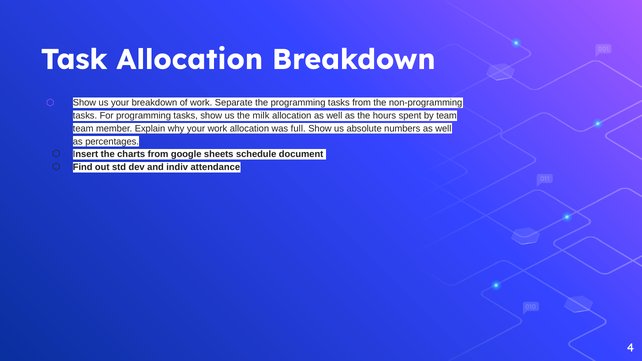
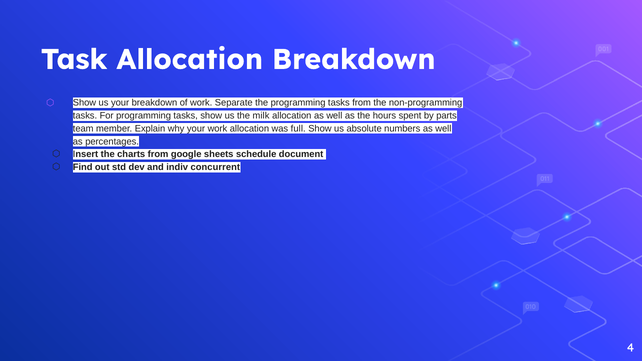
by team: team -> parts (447, 116)
attendance: attendance -> concurrent (215, 167)
